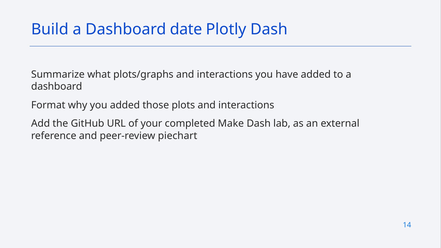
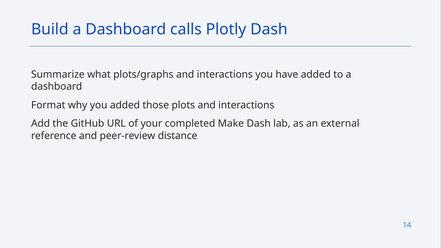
date: date -> calls (186, 29)
piechart: piechart -> distance (178, 136)
